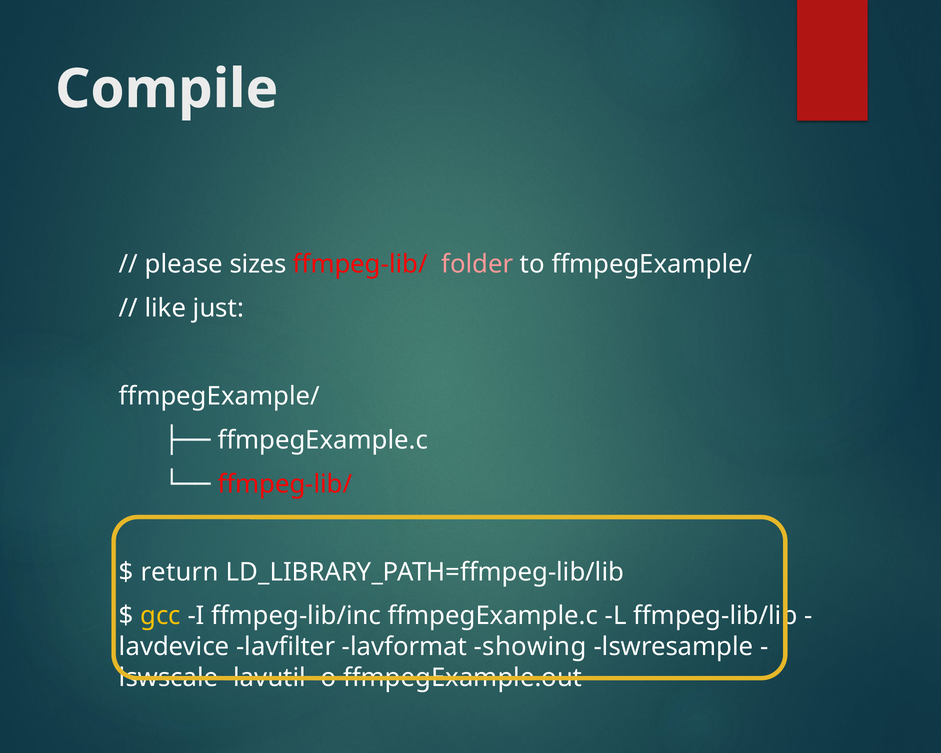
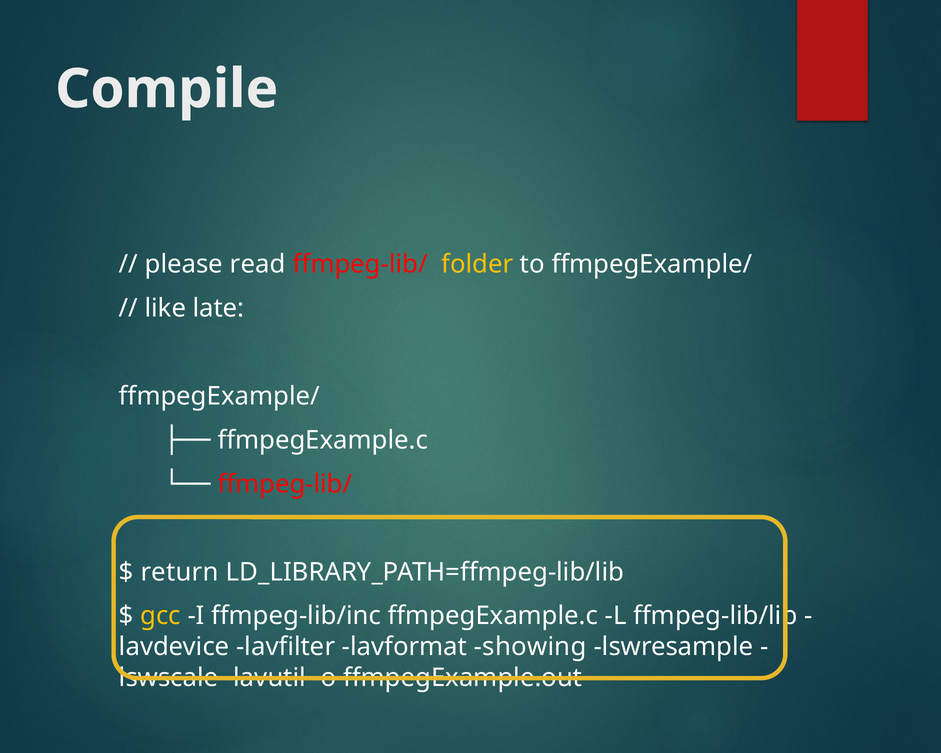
sizes: sizes -> read (258, 264)
folder colour: pink -> yellow (477, 264)
just: just -> late (219, 308)
